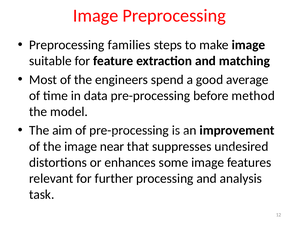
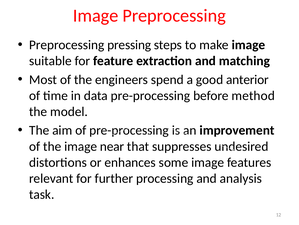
families: families -> pressing (129, 45)
average: average -> anterior (247, 79)
